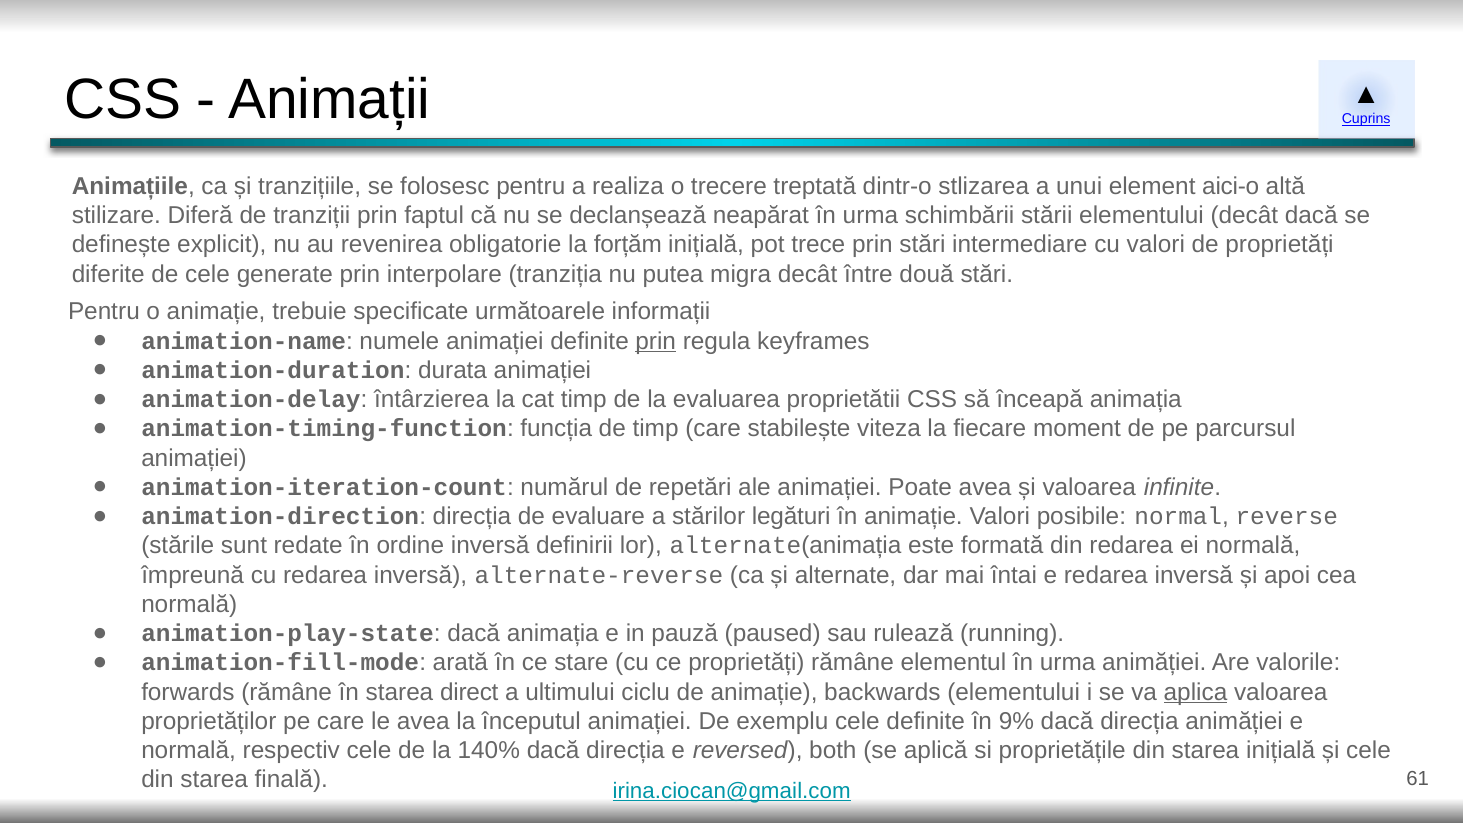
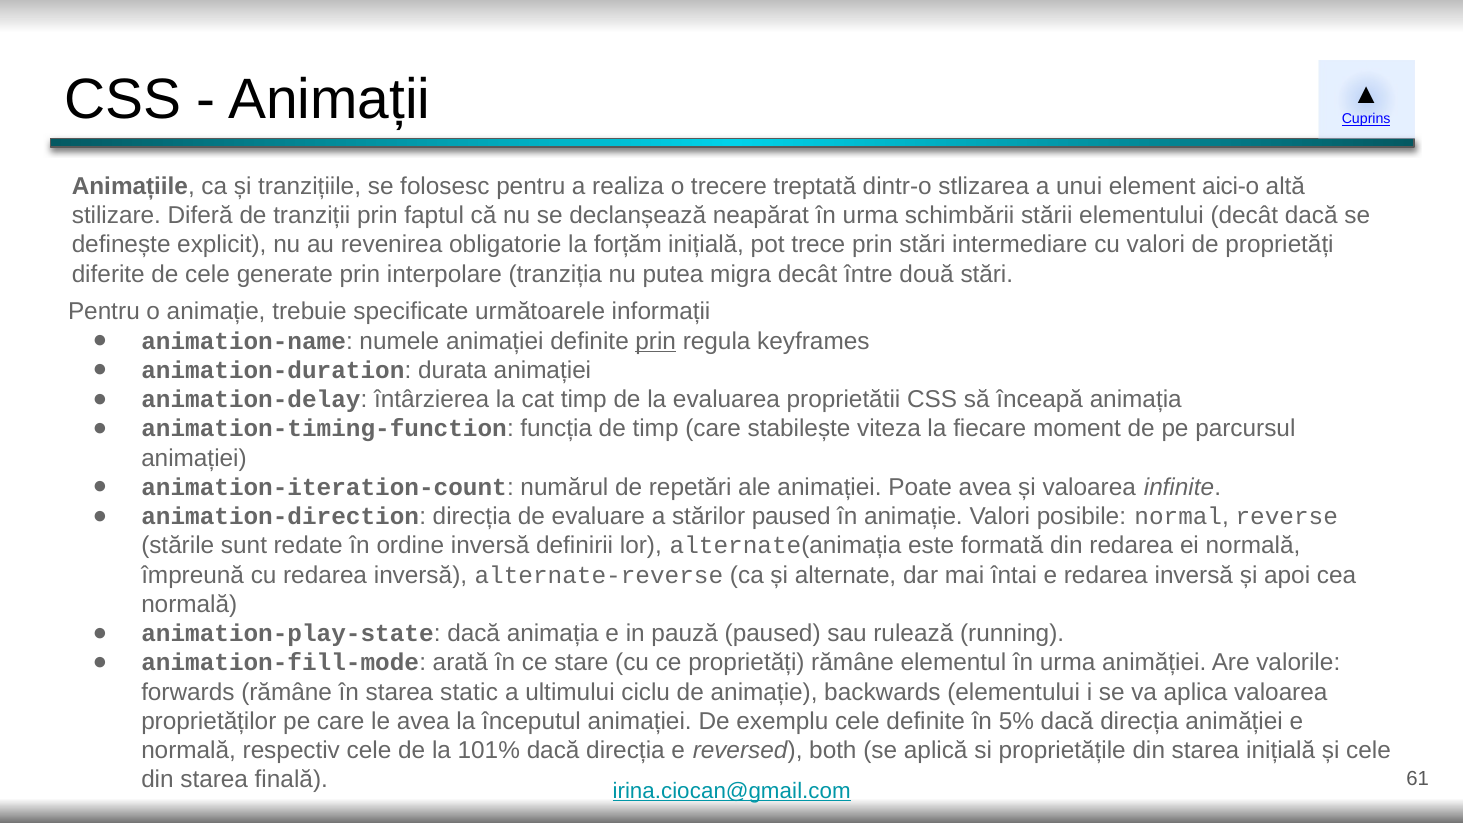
stărilor legături: legături -> paused (791, 517)
direct: direct -> static (469, 692)
aplica underline: present -> none (1195, 692)
9%: 9% -> 5% (1016, 721)
140%: 140% -> 101% (489, 751)
